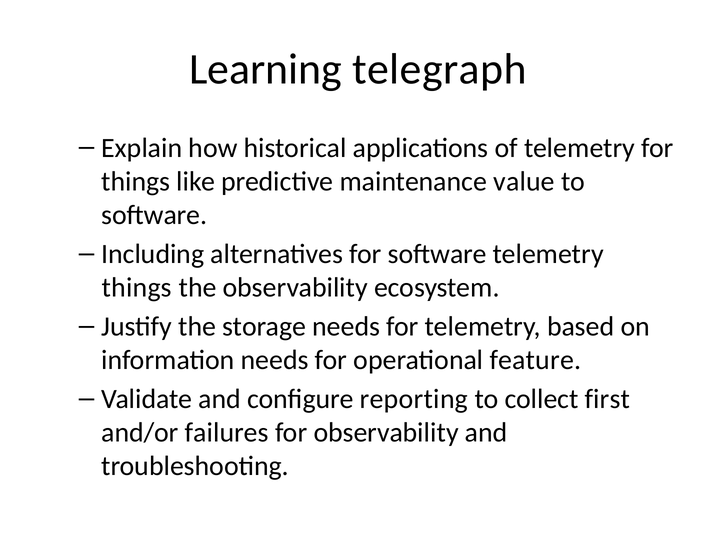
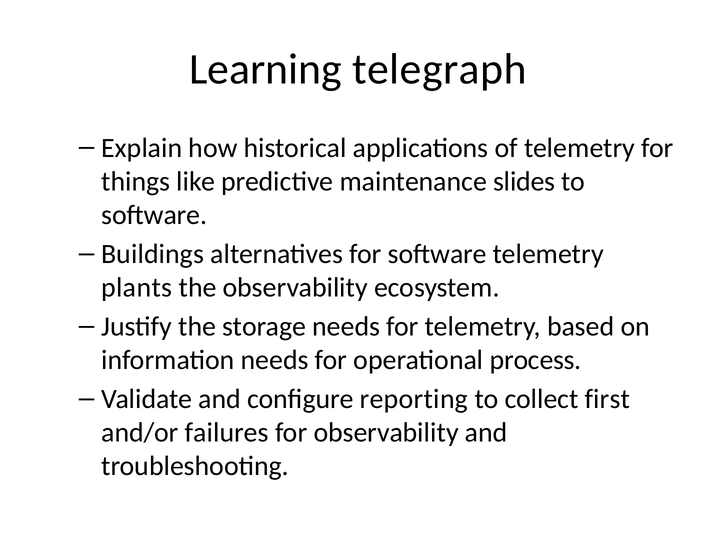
value: value -> slides (524, 181)
Including: Including -> Buildings (153, 254)
things: things -> plants (137, 287)
feature: feature -> process (536, 360)
